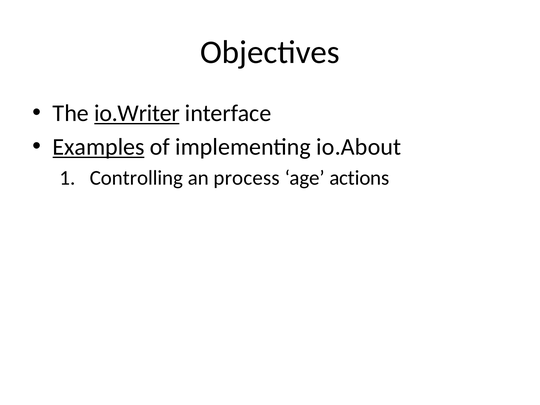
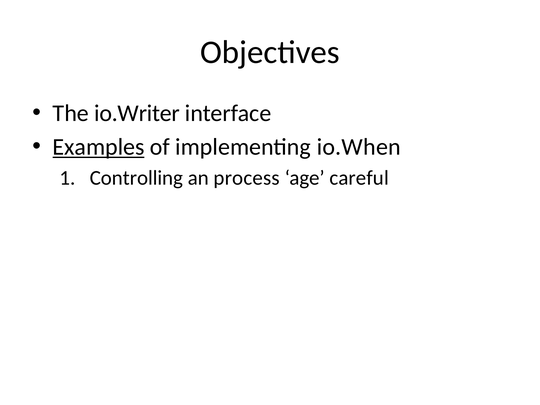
io.Writer underline: present -> none (137, 113)
io.About: io.About -> io.When (359, 147)
actions: actions -> careful (359, 178)
